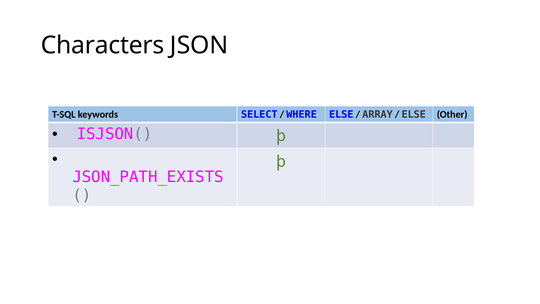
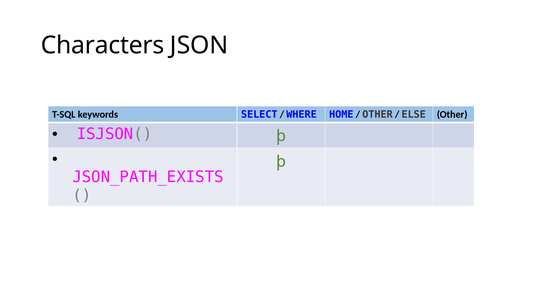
WHERE ELSE: ELSE -> HOME (341, 114)
ARRAY: ARRAY -> OTHER (378, 114)
